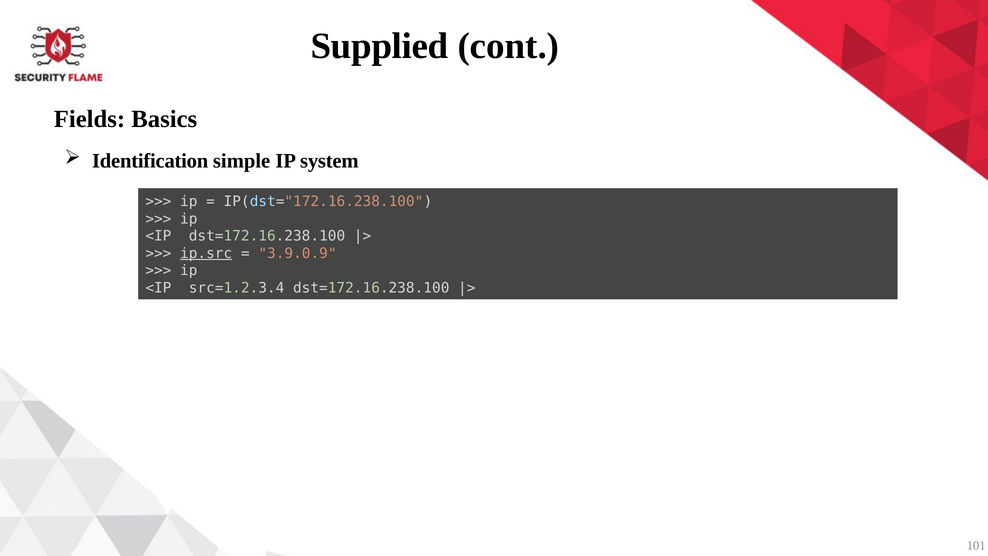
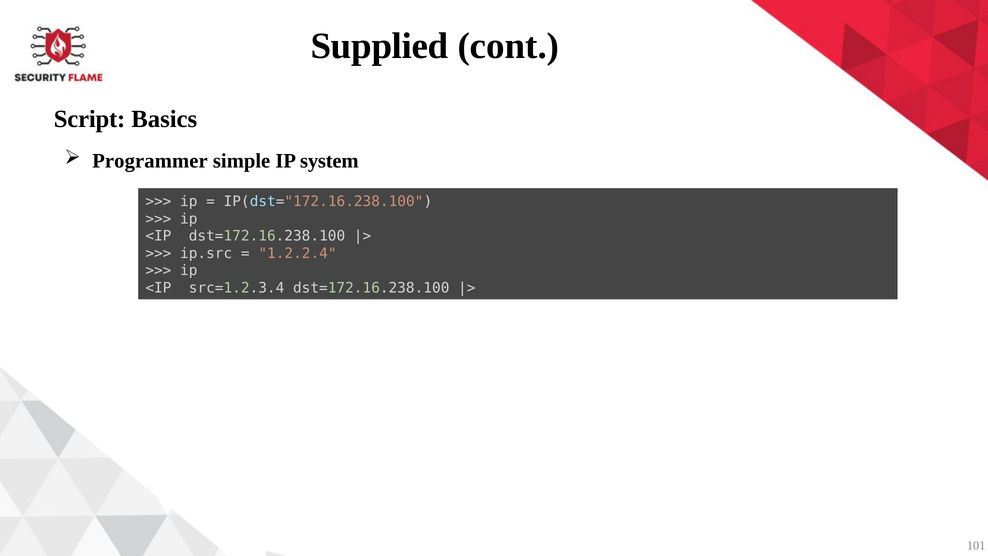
Fields: Fields -> Script (90, 119)
Identification: Identification -> Programmer (150, 161)
ip.src underline: present -> none (206, 253)
3.9.0.9: 3.9.0.9 -> 1.2.2.4 (298, 253)
